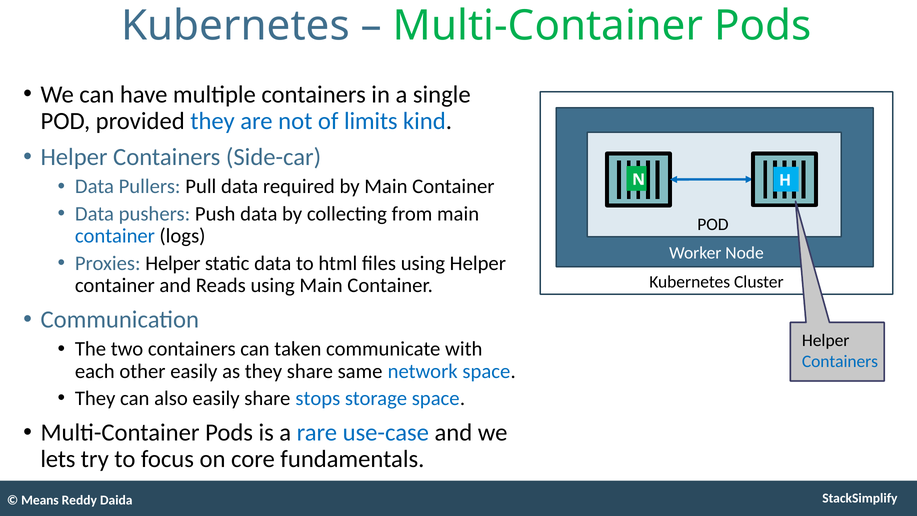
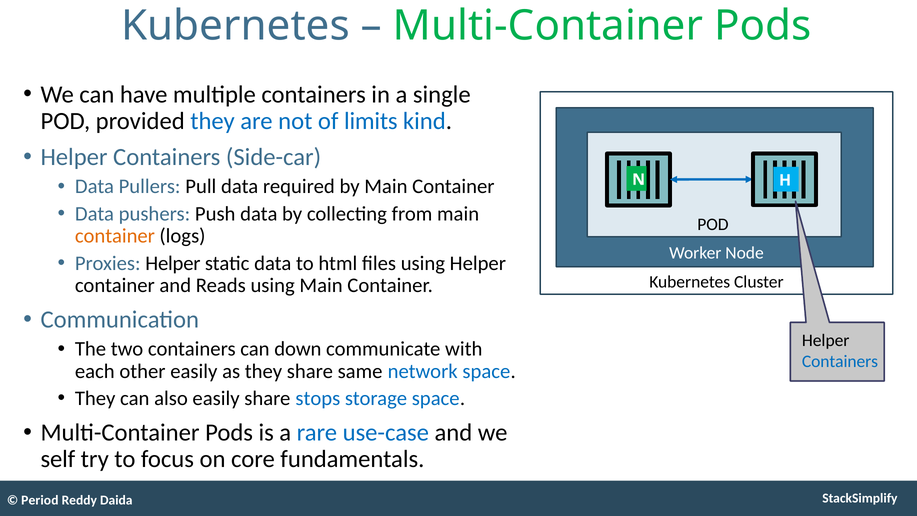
container colour: blue -> orange (115, 236)
taken: taken -> down (298, 349)
lets: lets -> self (58, 459)
Means: Means -> Period (40, 500)
